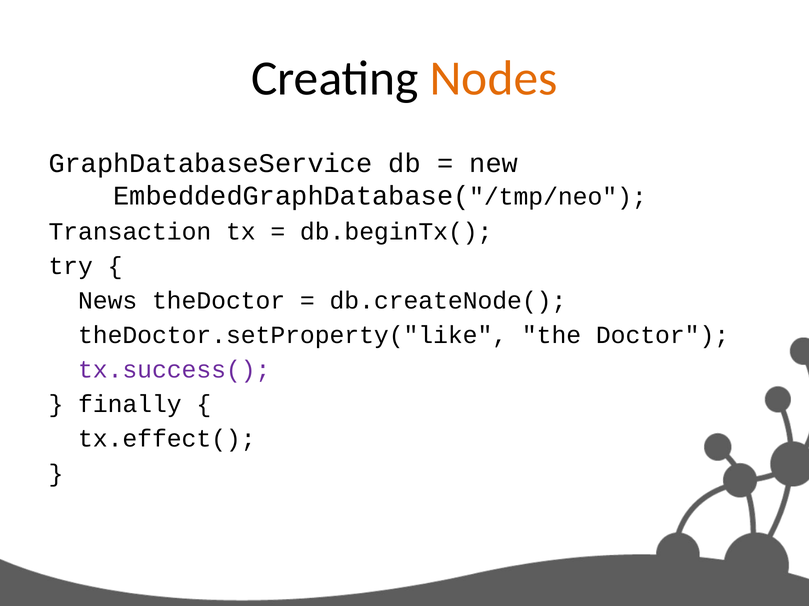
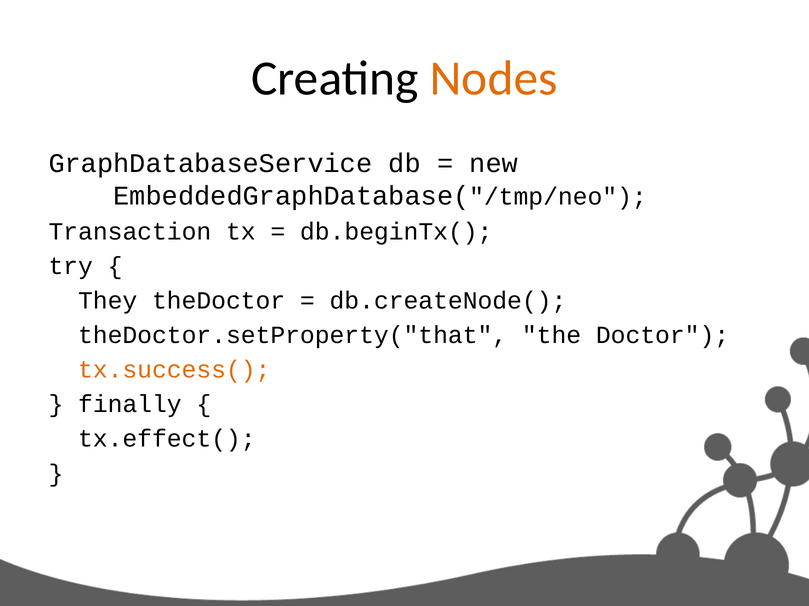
News: News -> They (108, 301)
theDoctor.setProperty("like: theDoctor.setProperty("like -> theDoctor.setProperty("that (293, 336)
tx.success( colour: purple -> orange (174, 370)
